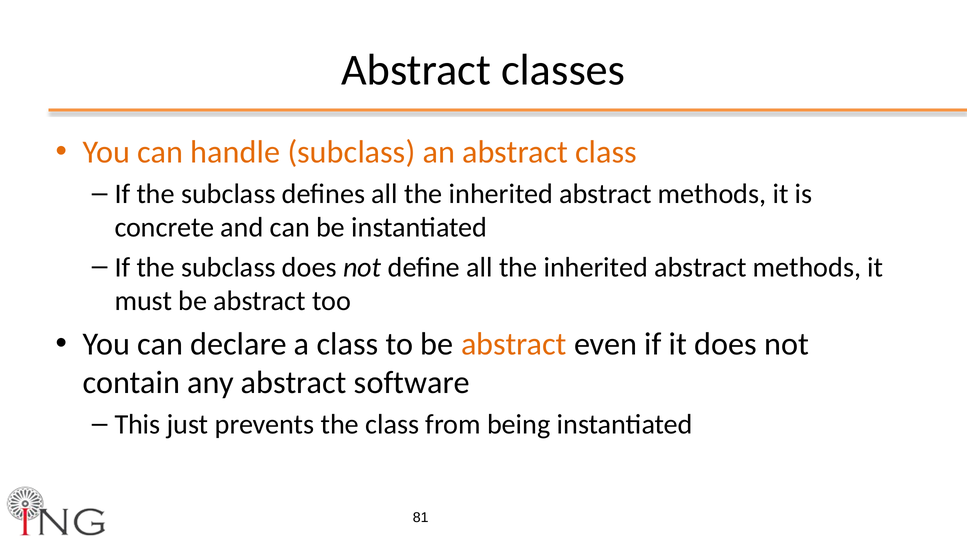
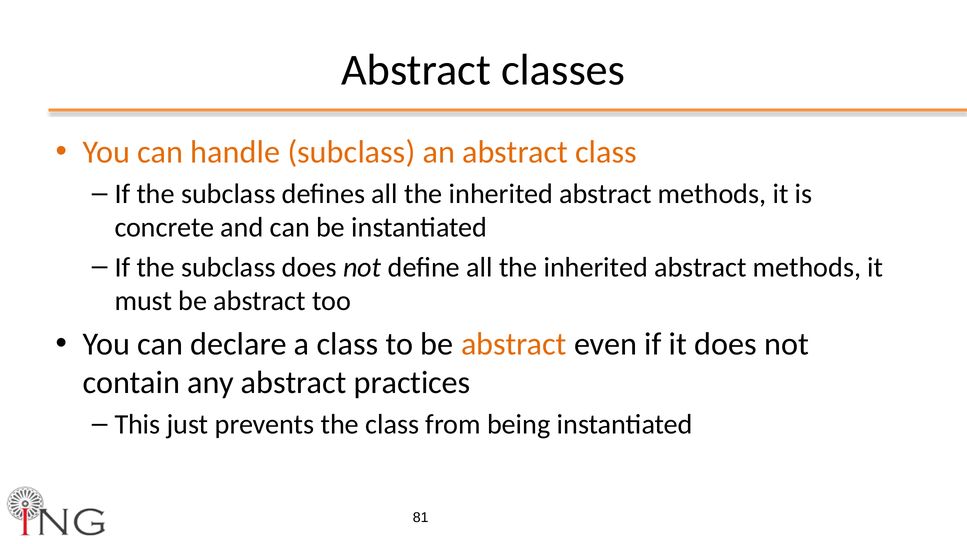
software: software -> practices (412, 383)
